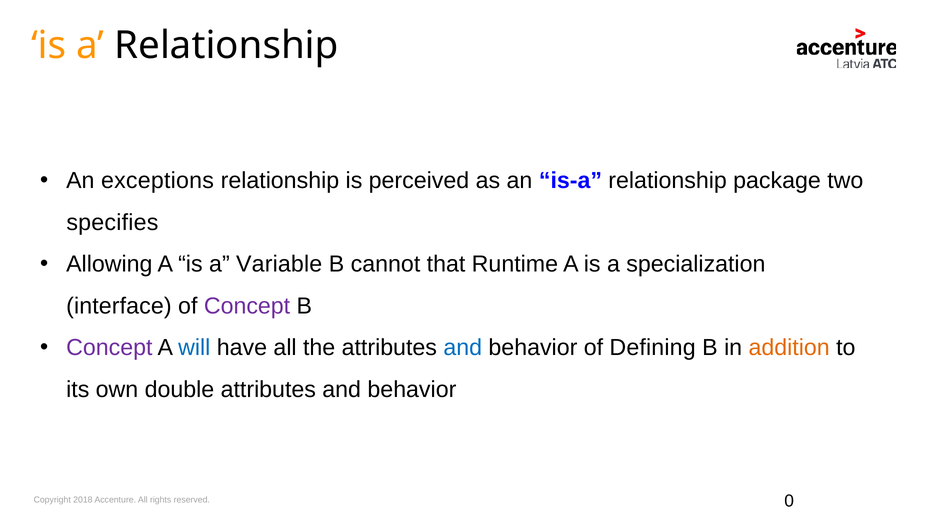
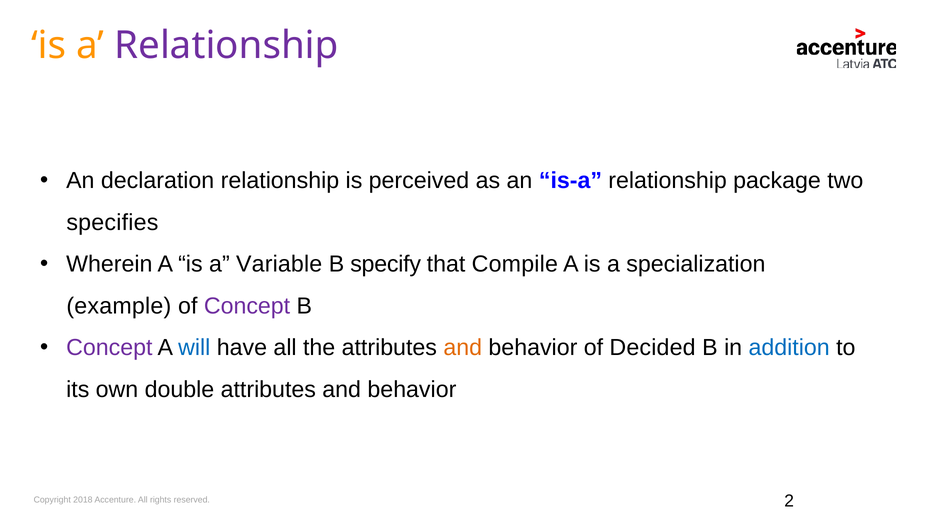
Relationship colour: black -> purple (226, 46)
exceptions: exceptions -> declaration (158, 180)
Allowing: Allowing -> Wherein (109, 264)
cannot: cannot -> specify (386, 264)
Runtime: Runtime -> Compile (515, 264)
interface: interface -> example (119, 306)
and colour: blue -> orange (463, 347)
Defining: Defining -> Decided (653, 347)
addition colour: orange -> blue (789, 347)
0: 0 -> 2 (789, 500)
